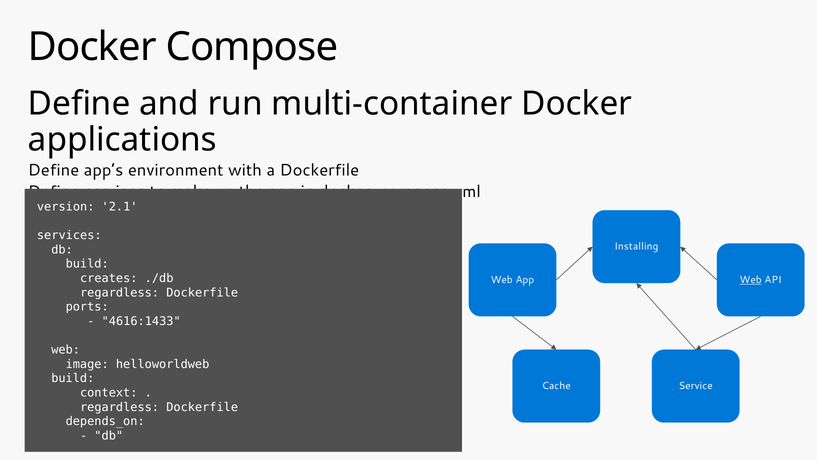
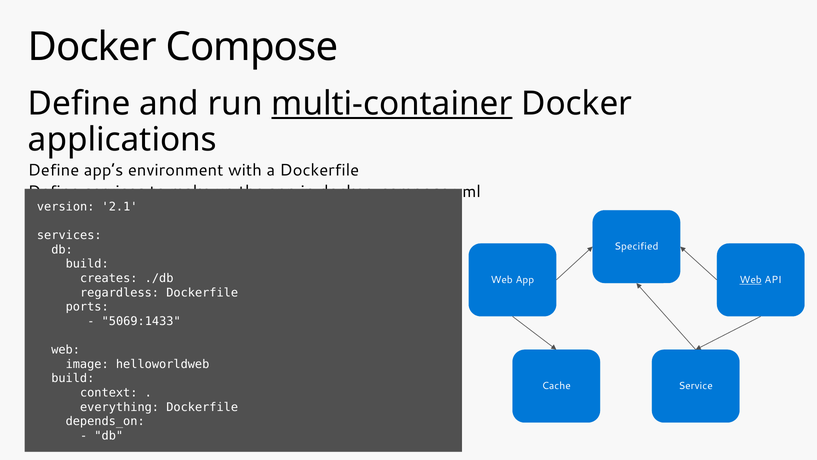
multi-container underline: none -> present (392, 104)
Installing: Installing -> Specified (636, 246)
4616:1433: 4616:1433 -> 5069:1433 (141, 321)
regardless: regardless -> everything (120, 407)
